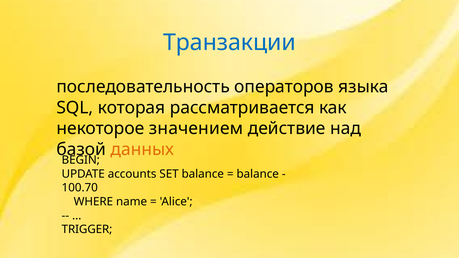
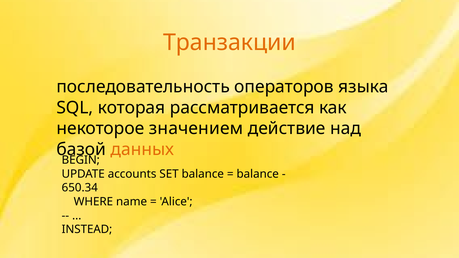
Транзакции colour: blue -> orange (230, 43)
100.70: 100.70 -> 650.34 (80, 188)
TRIGGER: TRIGGER -> INSTEAD (87, 230)
